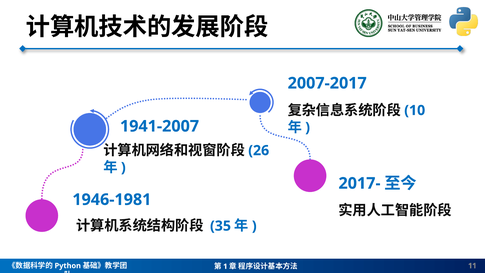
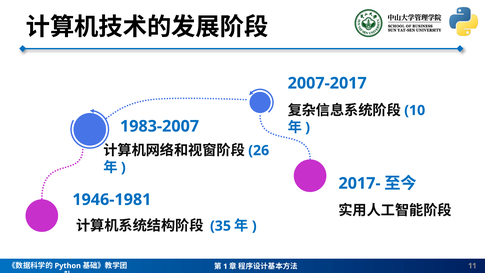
1941-2007: 1941-2007 -> 1983-2007 (160, 126)
